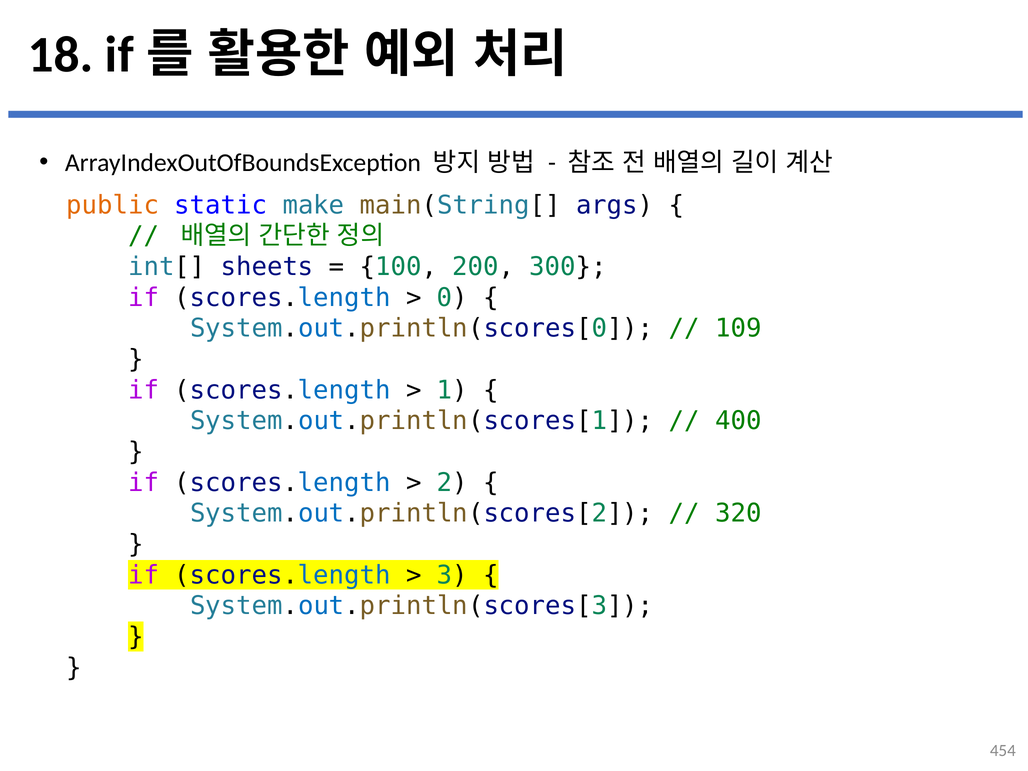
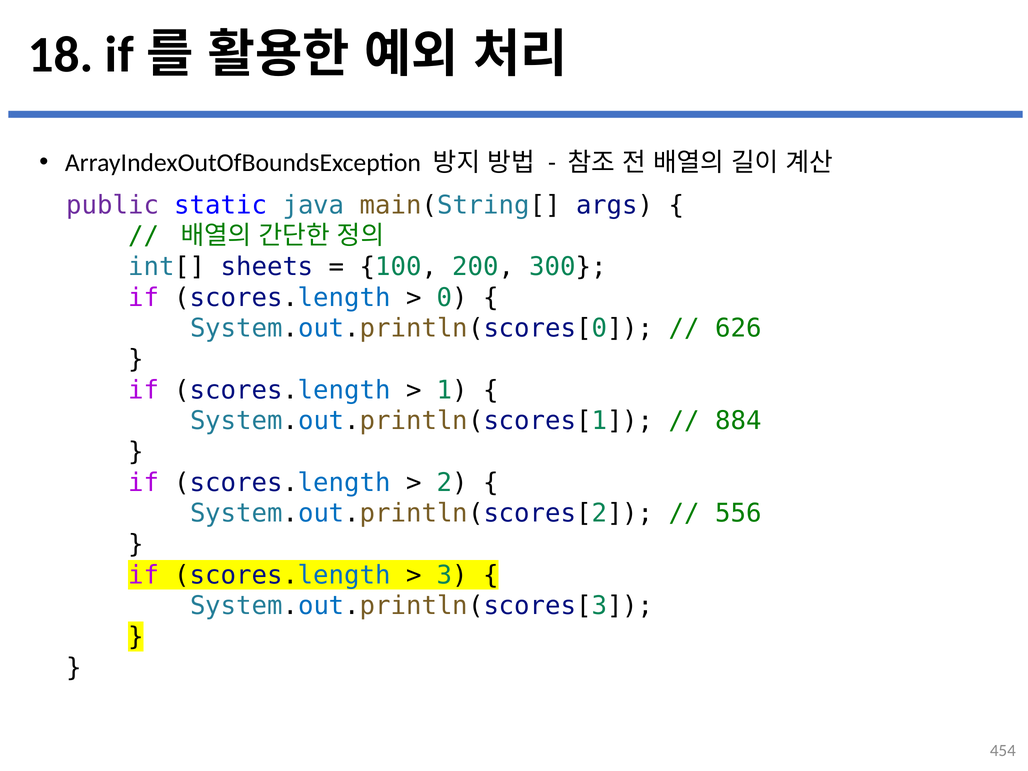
public colour: orange -> purple (113, 205)
make: make -> java (313, 205)
109: 109 -> 626 (738, 328)
400: 400 -> 884 (738, 421)
320: 320 -> 556 (738, 513)
